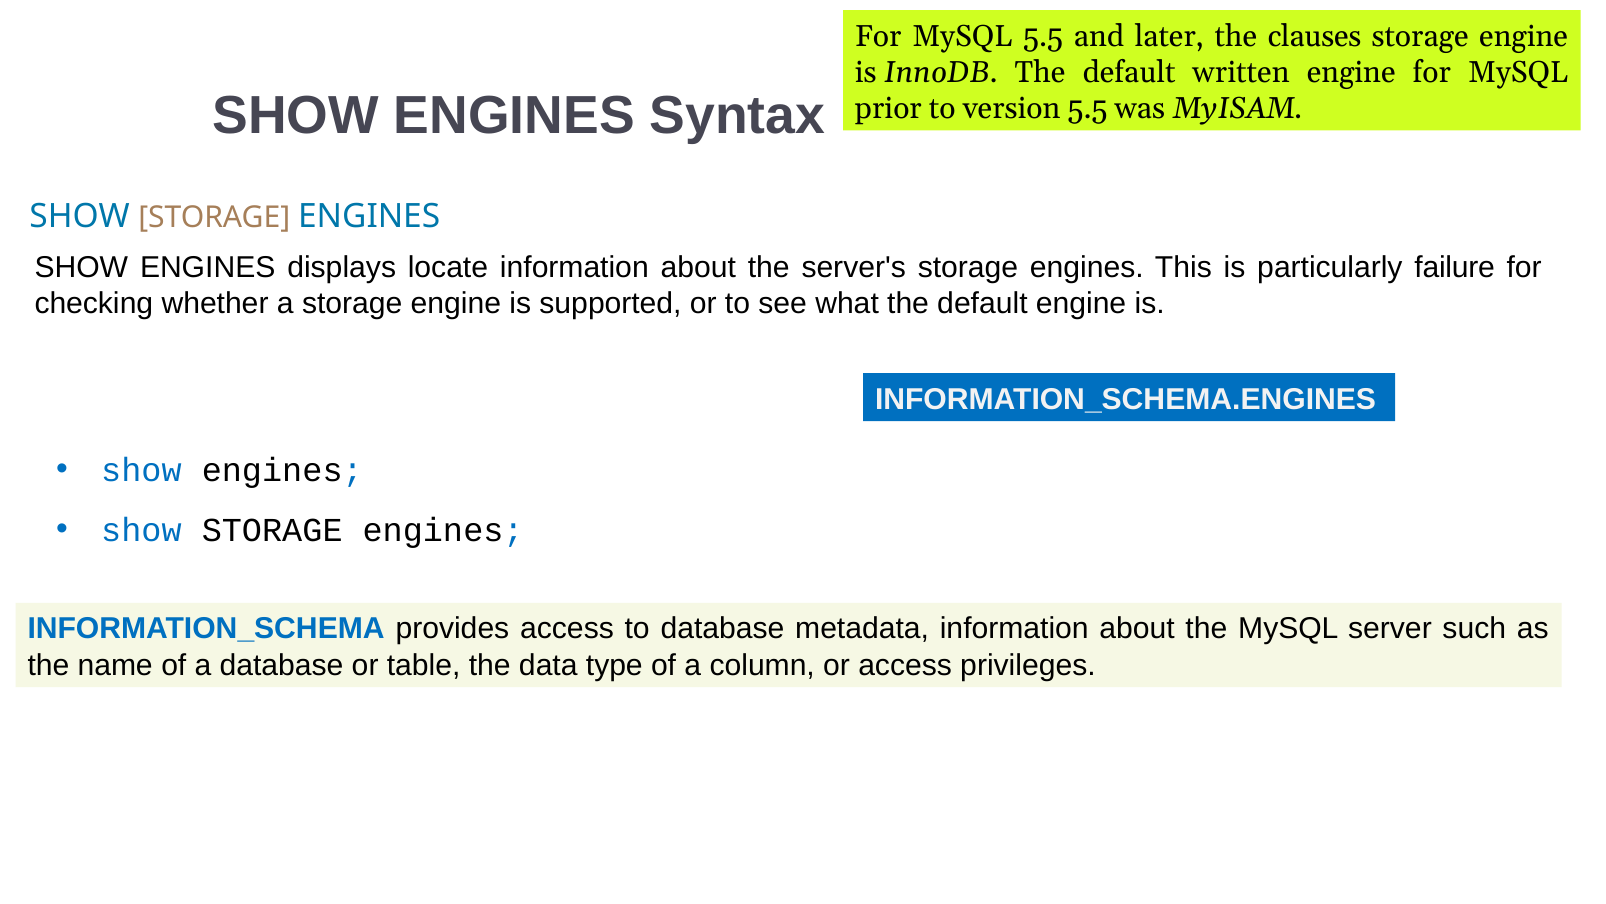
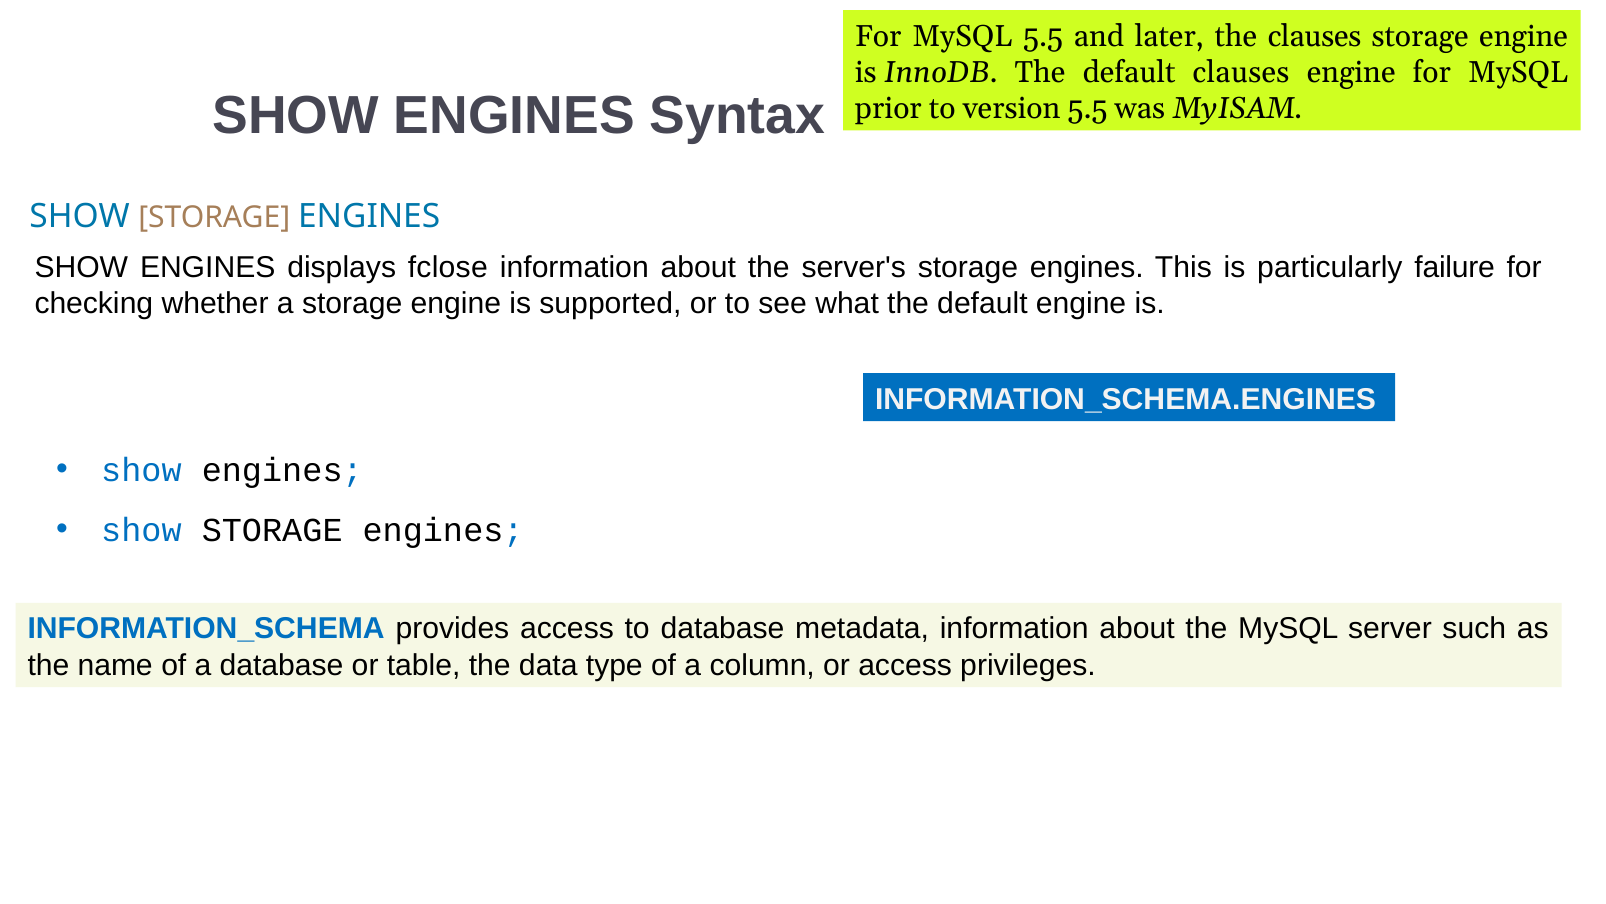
default written: written -> clauses (1241, 72)
locate: locate -> fclose (448, 267)
